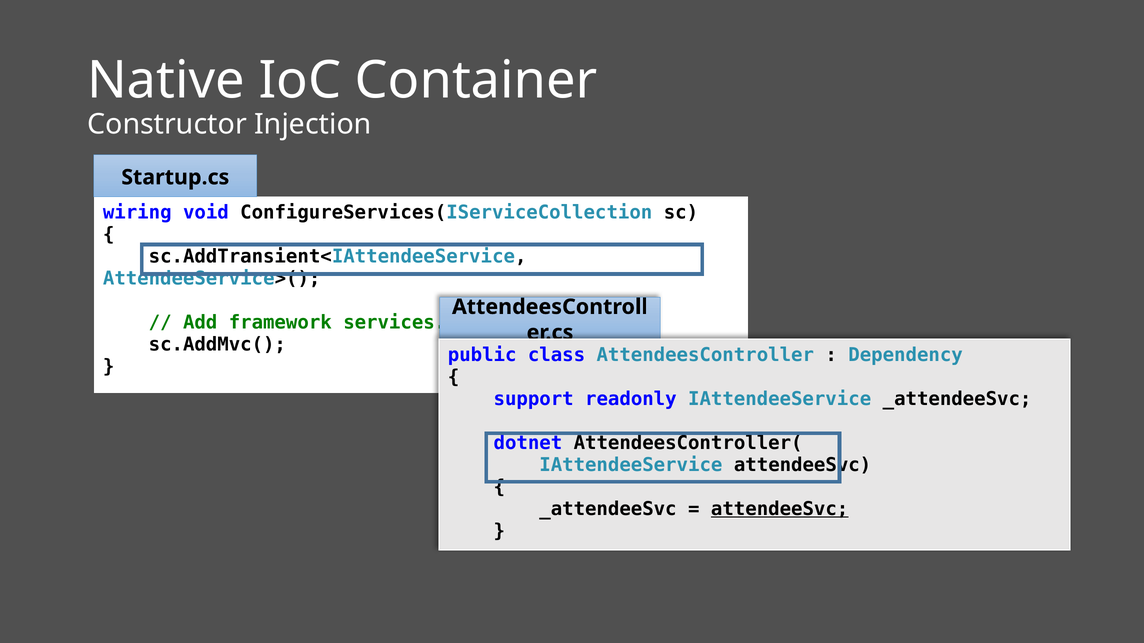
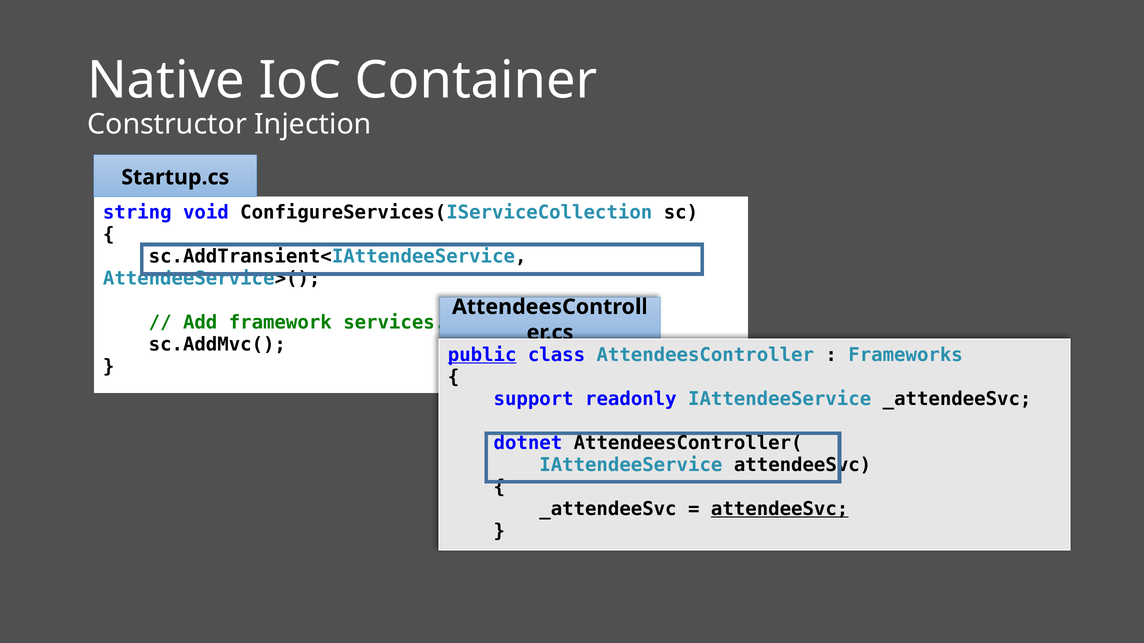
wiring: wiring -> string (137, 213)
public underline: none -> present (482, 355)
Dependency: Dependency -> Frameworks (906, 355)
